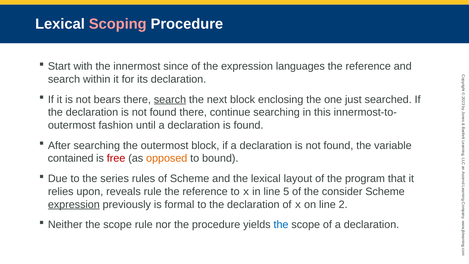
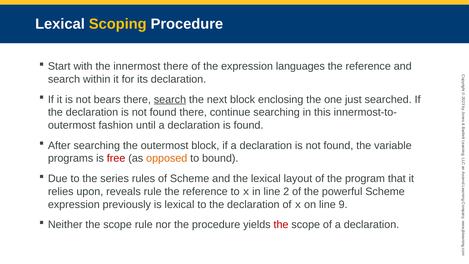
Scoping colour: pink -> yellow (118, 24)
innermost since: since -> there (176, 66)
contained: contained -> programs (71, 158)
line 5: 5 -> 2 (286, 191)
consider: consider -> powerful (342, 191)
expression underline: present -> none (74, 204)
is formal: formal -> lexical (179, 204)
line 2: 2 -> 9 (343, 204)
the colour: blue -> red (281, 225)
